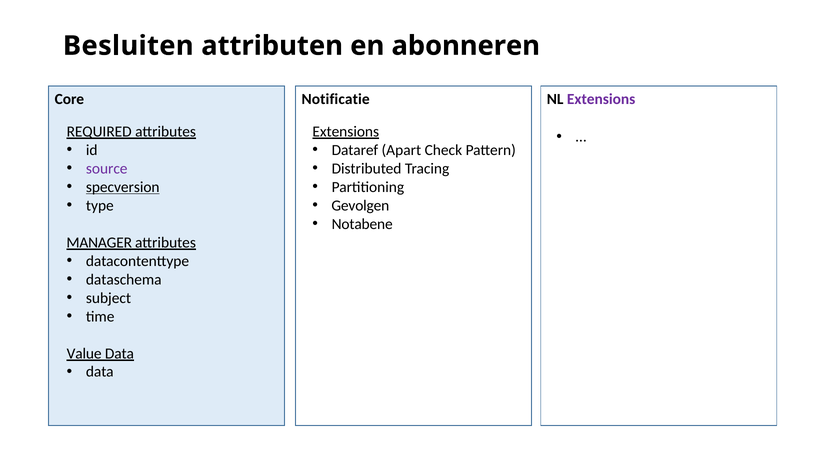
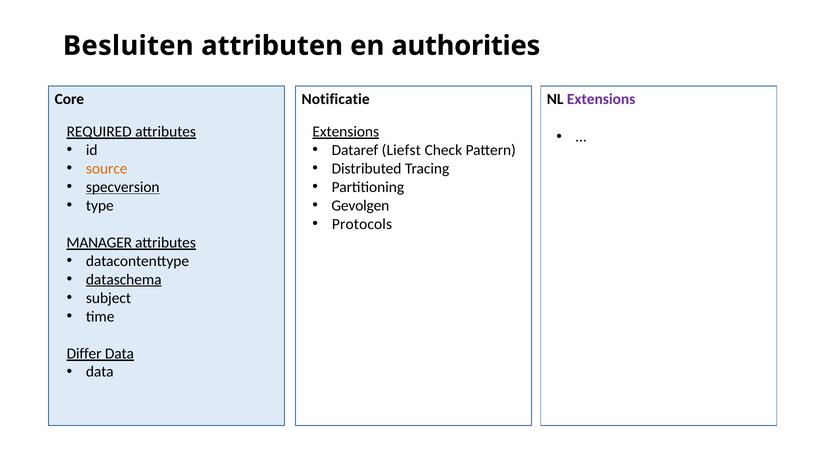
abonneren: abonneren -> authorities (466, 46)
Apart: Apart -> Liefst (401, 150)
source colour: purple -> orange (107, 169)
Notabene: Notabene -> Protocols (362, 224)
dataschema underline: none -> present (124, 280)
Value: Value -> Differ (84, 354)
